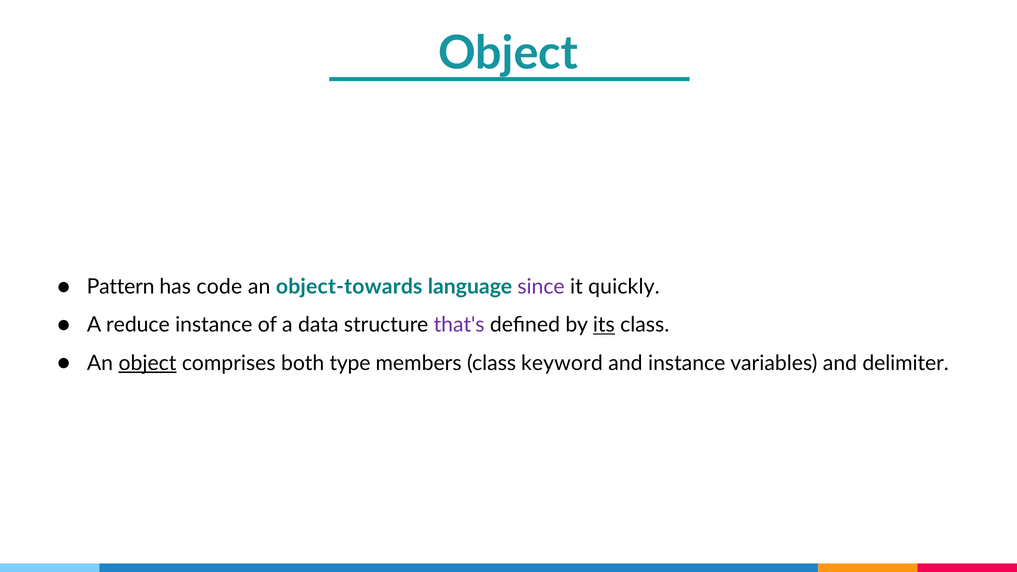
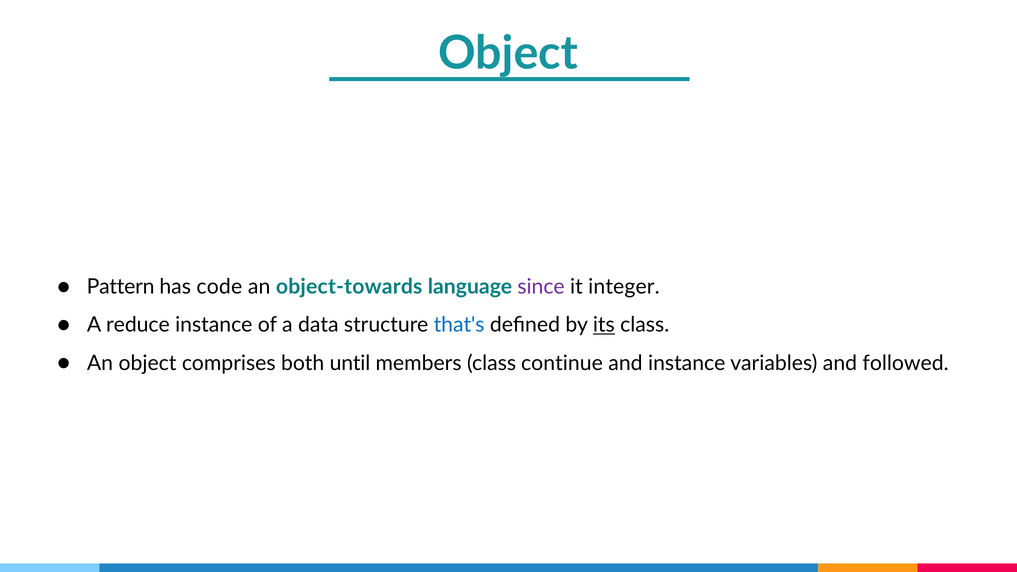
quickly: quickly -> integer (624, 287)
that's colour: purple -> blue (459, 325)
object underline: present -> none (147, 363)
type: type -> until (350, 363)
keyword: keyword -> continue (562, 363)
delimiter: delimiter -> followed (906, 363)
